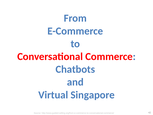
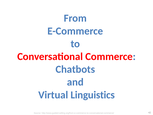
Singapore: Singapore -> Linguistics (93, 95)
